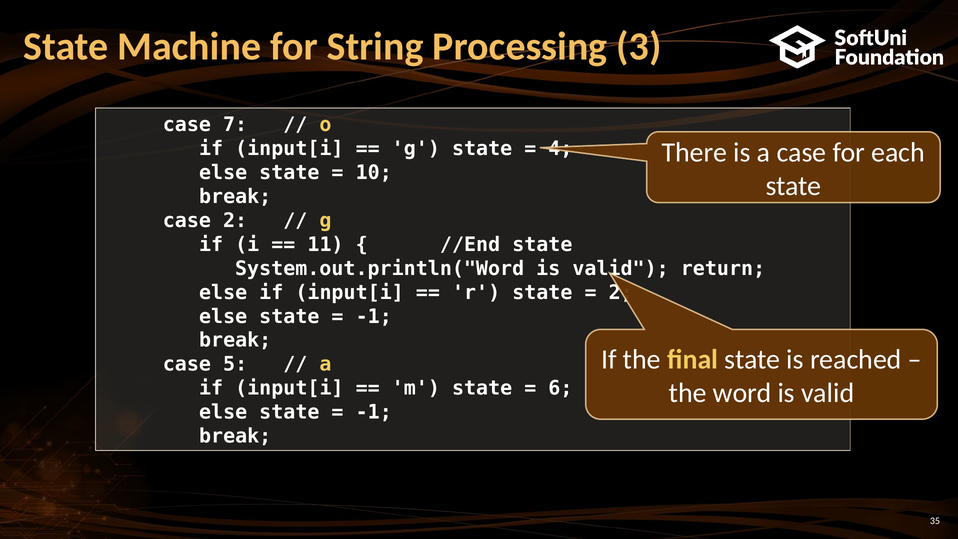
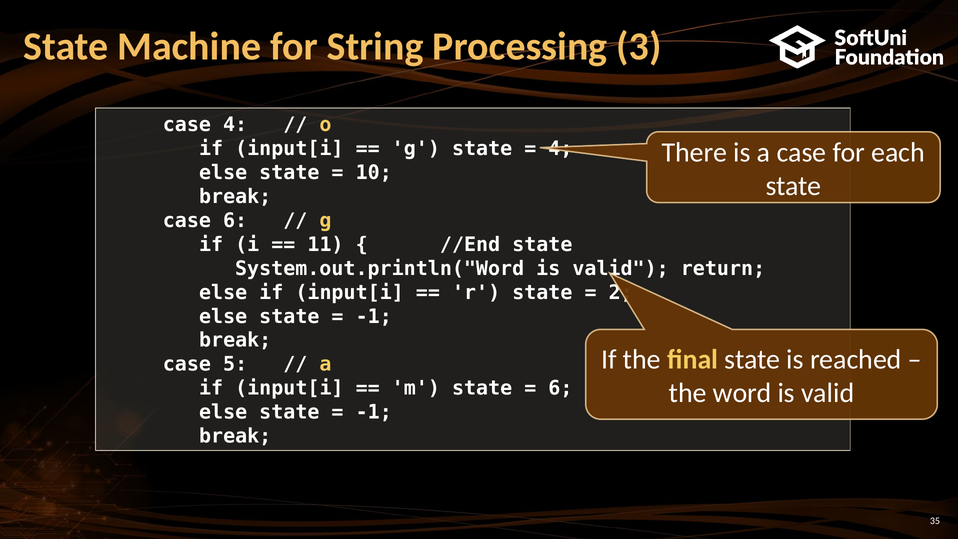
case 7: 7 -> 4 (235, 125)
case 2: 2 -> 6 (235, 221)
